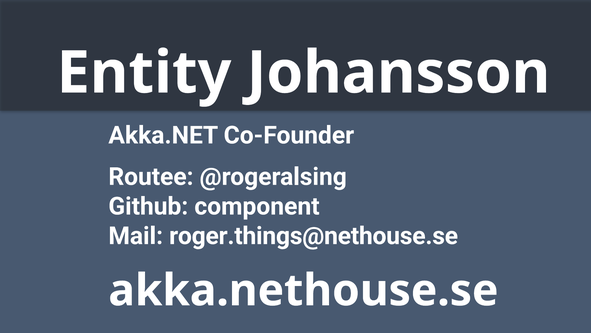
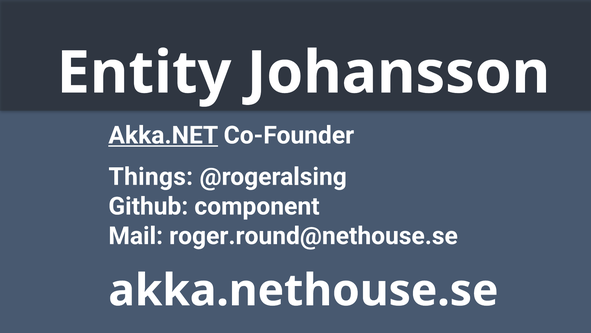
Akka.NET underline: none -> present (163, 135)
Routee: Routee -> Things (151, 176)
roger.things@nethouse.se: roger.things@nethouse.se -> roger.round@nethouse.se (313, 236)
